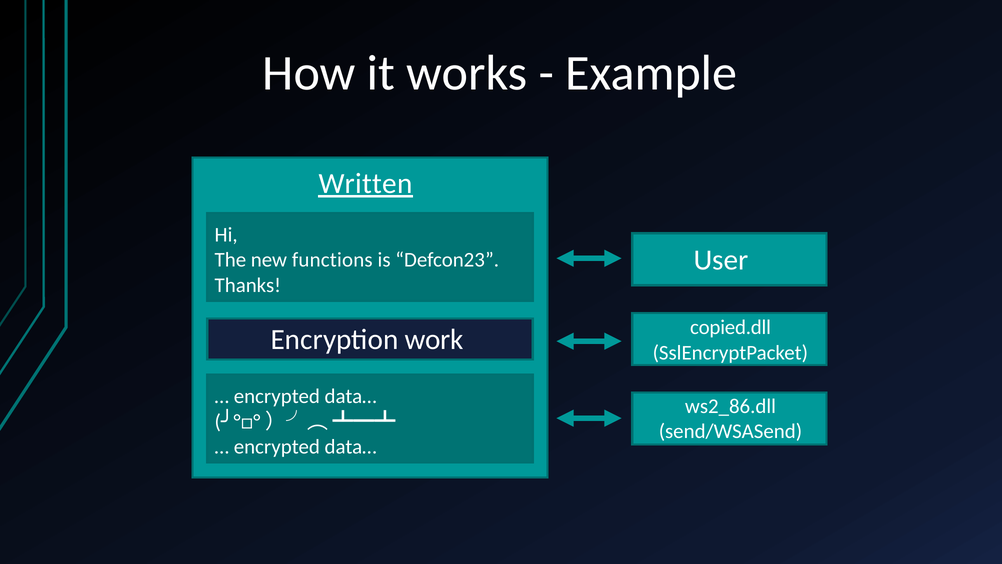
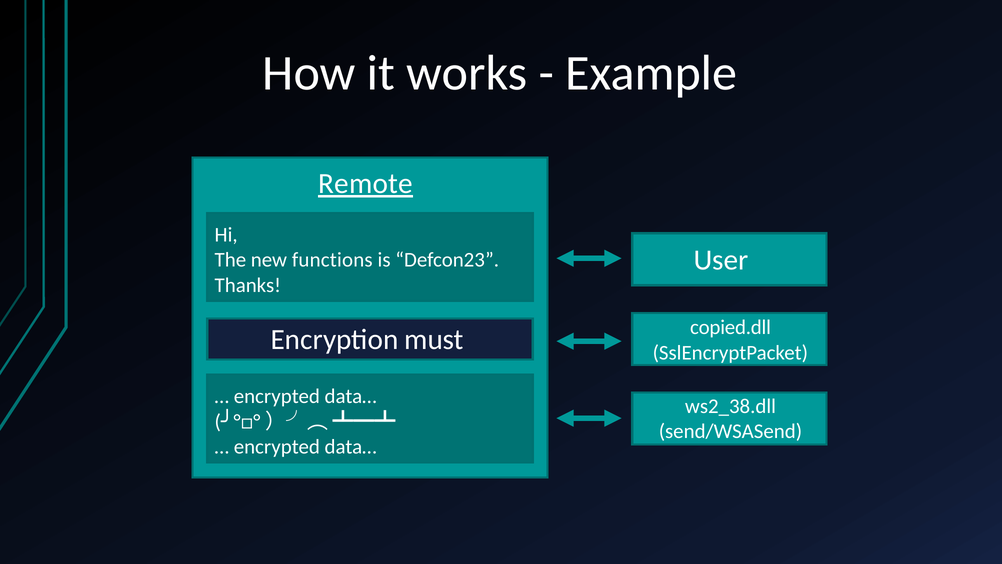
Written: Written -> Remote (366, 184)
work: work -> must (434, 340)
ws2_86.dll: ws2_86.dll -> ws2_38.dll (730, 406)
